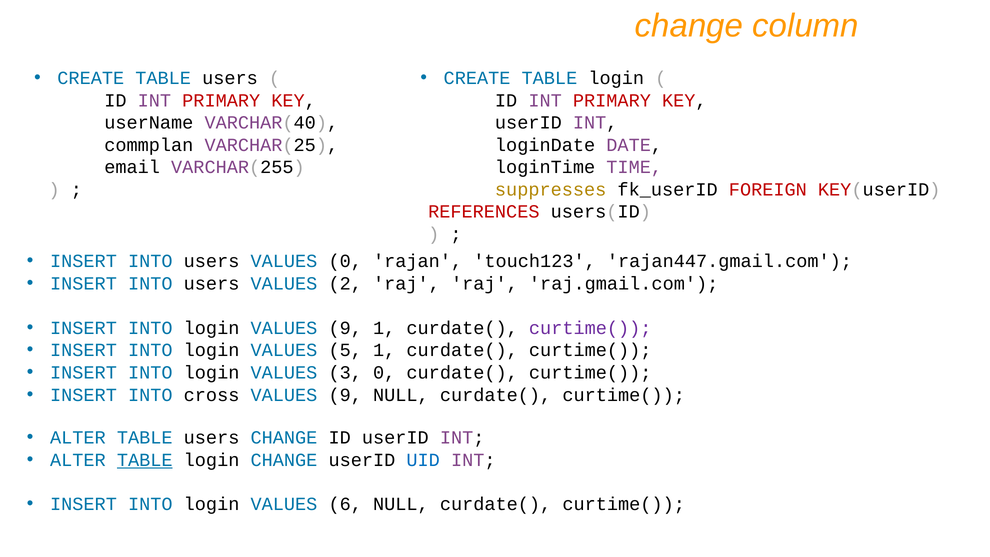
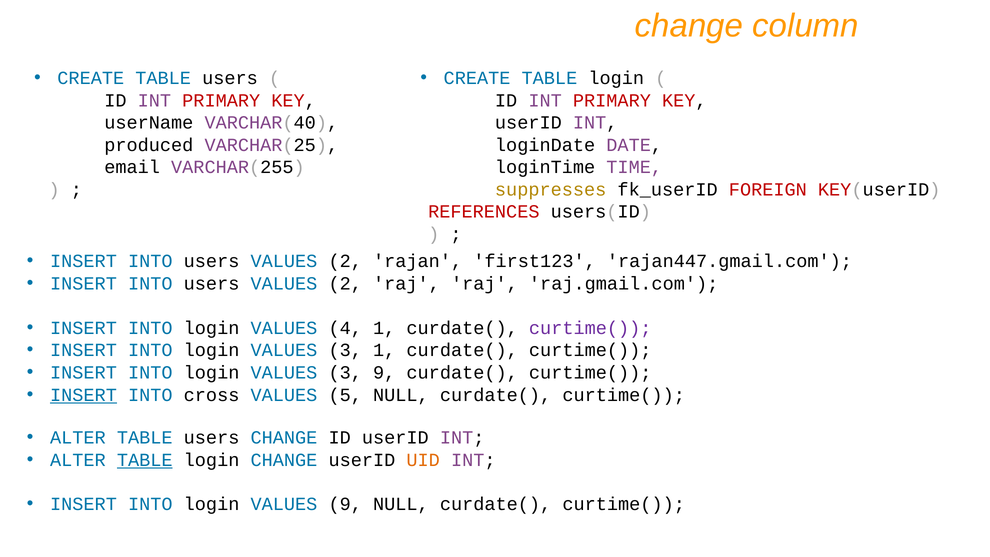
commplan: commplan -> produced (149, 145)
0: 0 -> 2 (345, 261)
touch123: touch123 -> first123 (535, 261)
login VALUES 9: 9 -> 4 (345, 328)
5: 5 -> 3 (345, 350)
3 0: 0 -> 9 (384, 373)
INSERT underline: none -> present (83, 395)
9: 9 -> 5 (345, 395)
UID colour: blue -> orange (423, 460)
VALUES 6: 6 -> 9 (345, 504)
